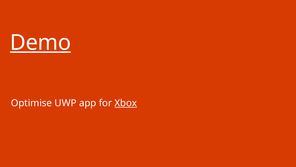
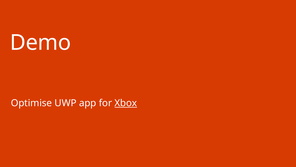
Demo underline: present -> none (41, 43)
